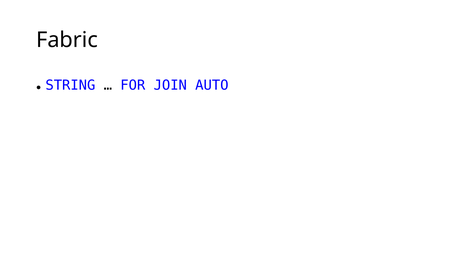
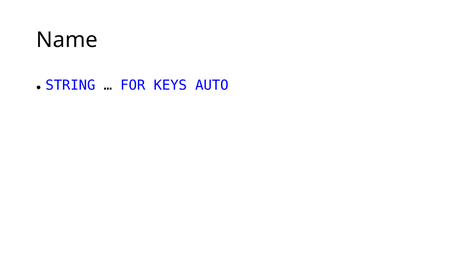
Fabric: Fabric -> Name (67, 40)
JOIN: JOIN -> KEYS (170, 85)
